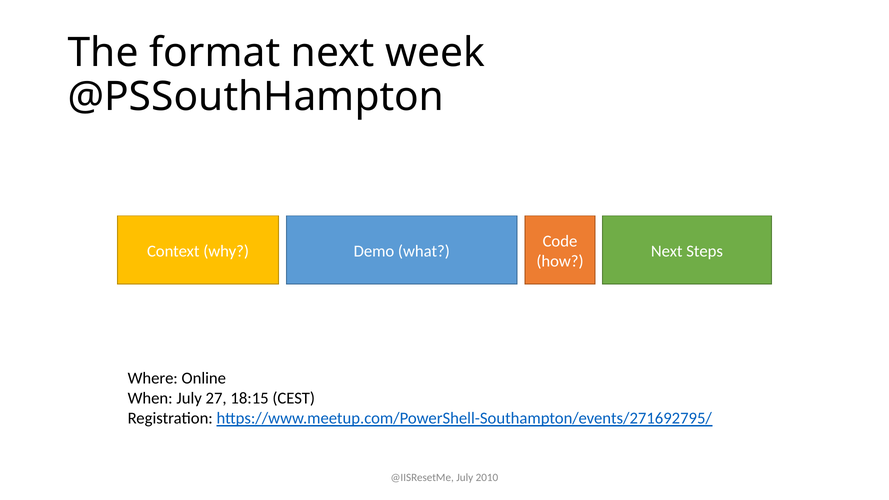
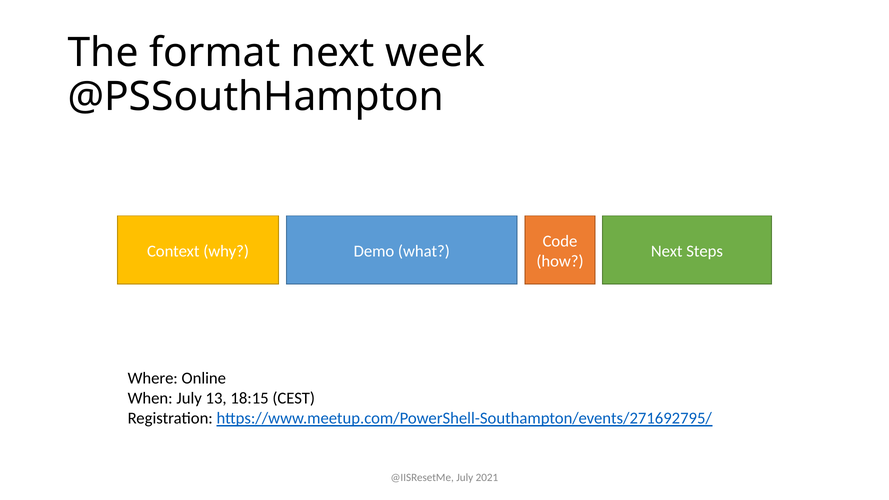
27: 27 -> 13 (216, 398)
2010: 2010 -> 2021 (487, 477)
